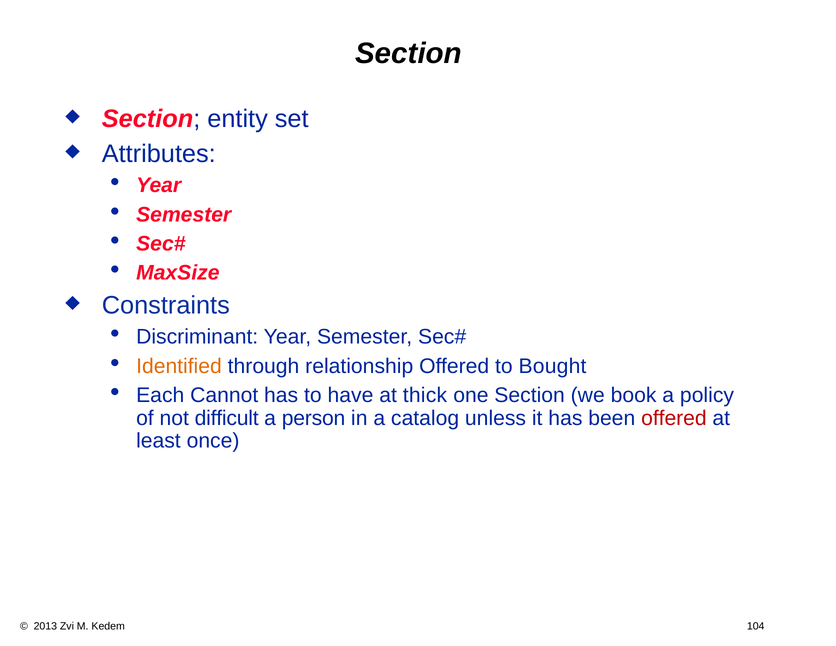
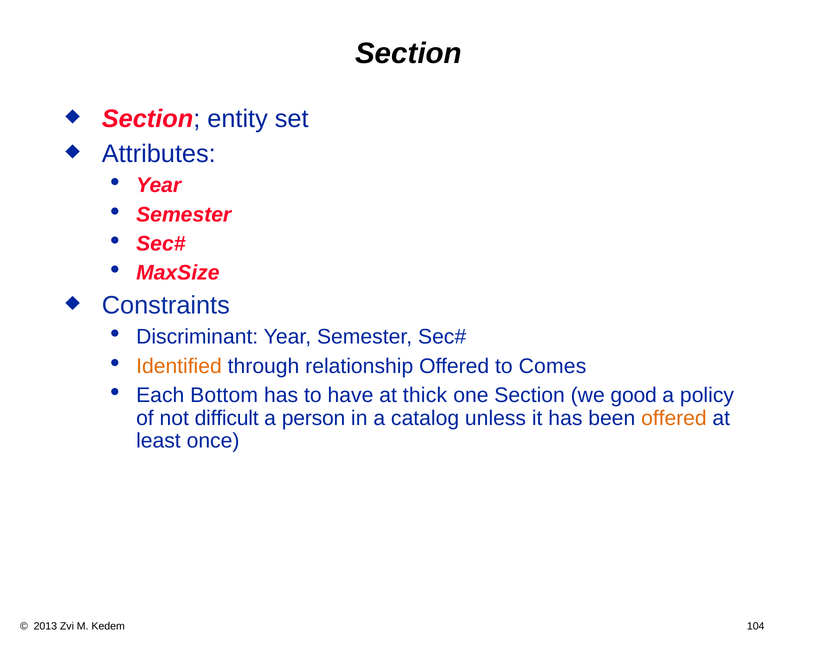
Bought: Bought -> Comes (553, 366)
Cannot: Cannot -> Bottom (224, 395)
book: book -> good (634, 395)
offered colour: red -> orange (674, 418)
